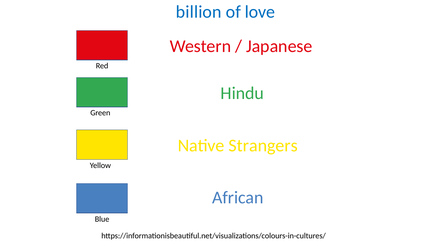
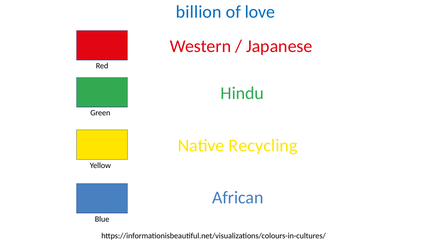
Strangers: Strangers -> Recycling (263, 145)
